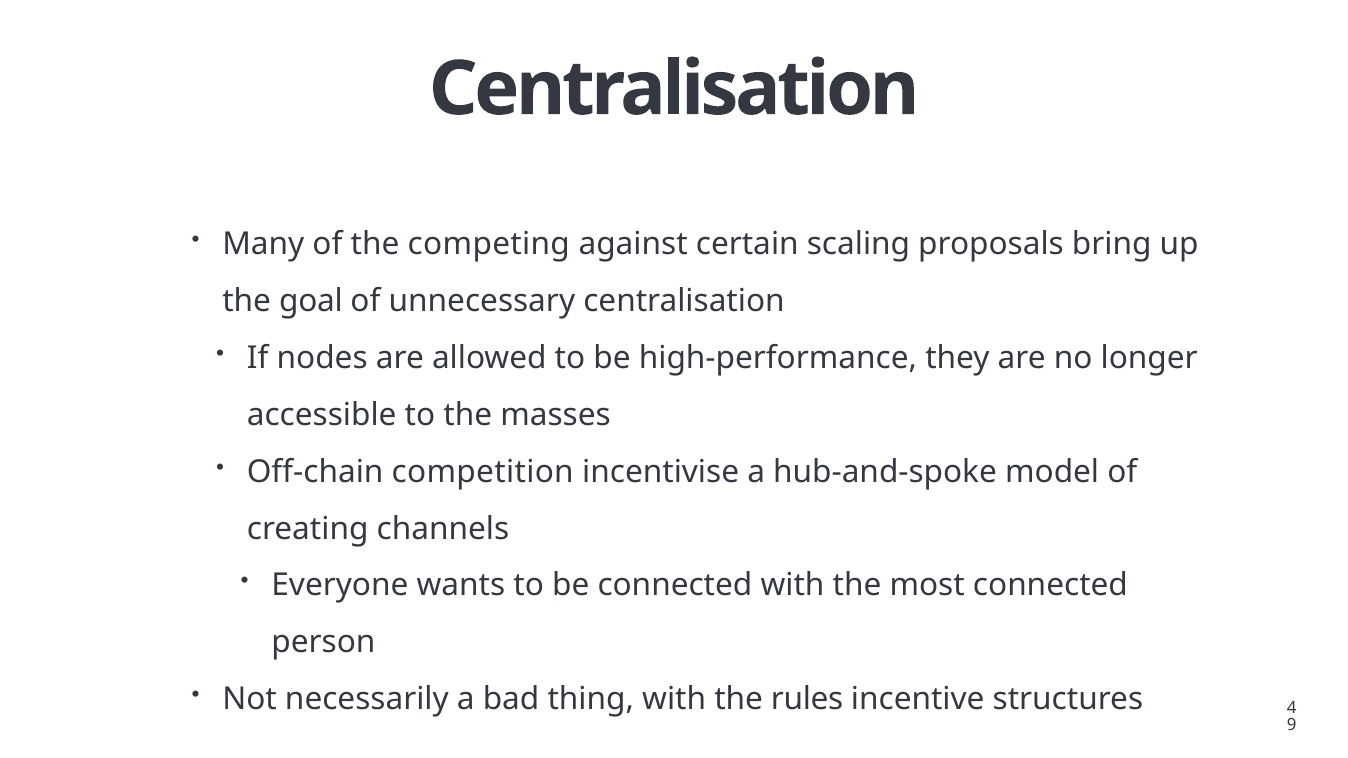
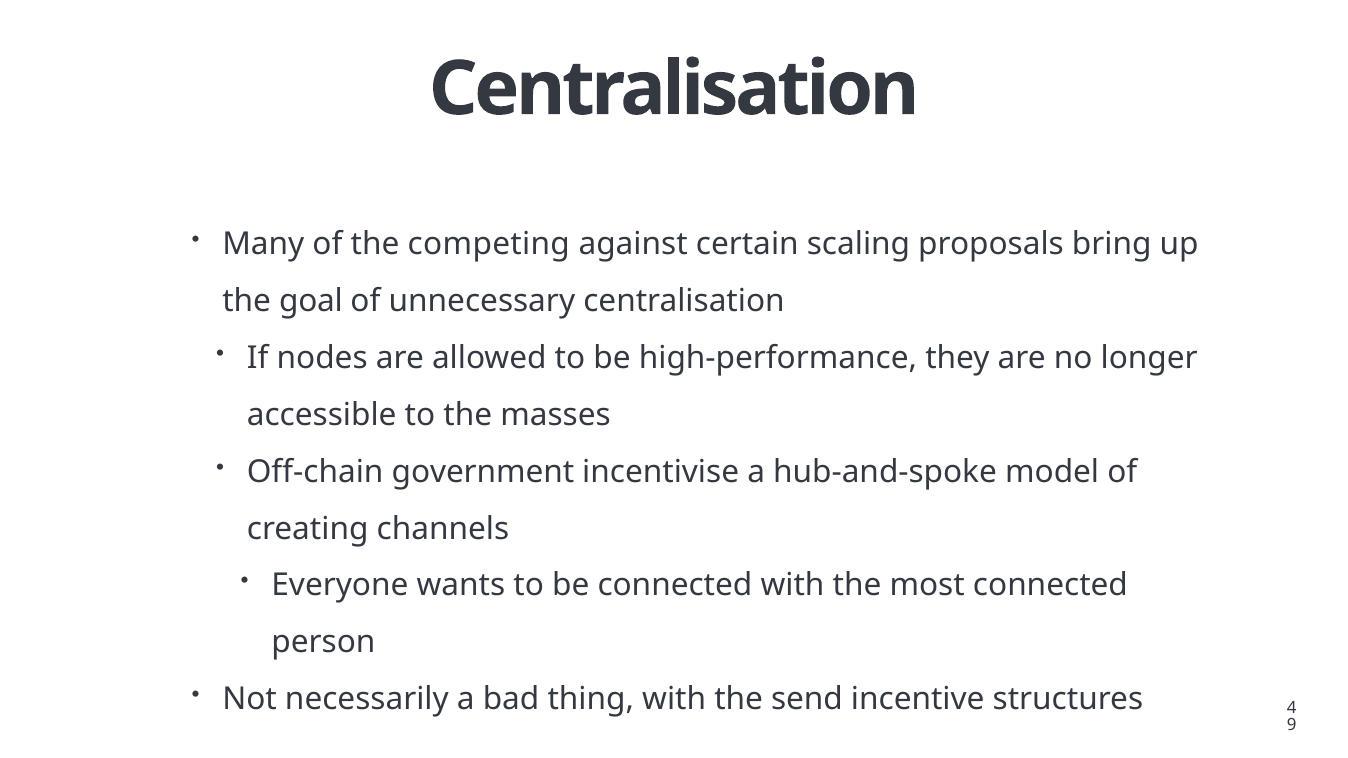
competition: competition -> government (483, 472)
rules: rules -> send (807, 700)
